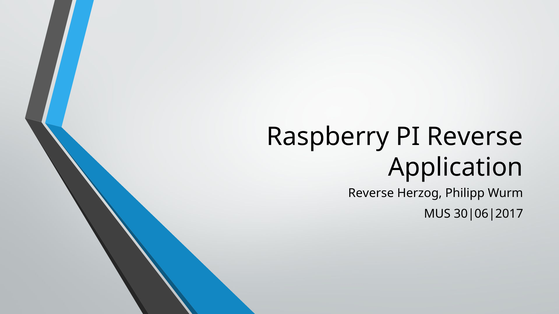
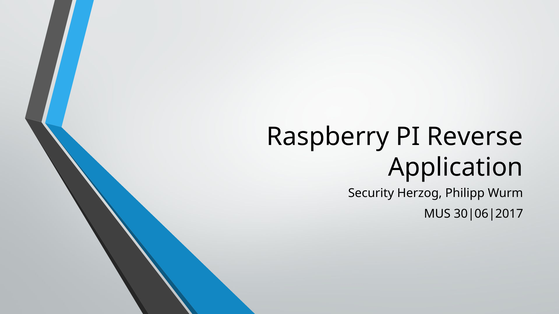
Reverse: Reverse -> Security (371, 194)
